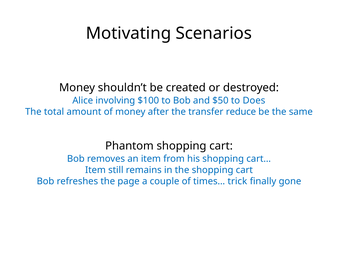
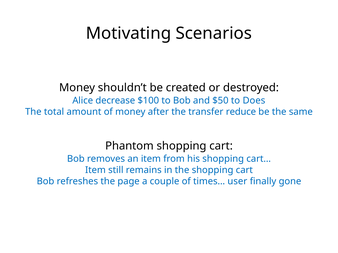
involving: involving -> decrease (115, 101)
trick: trick -> user (237, 182)
